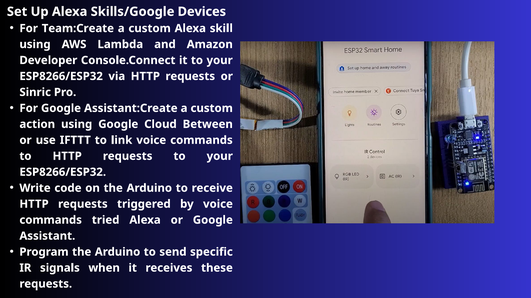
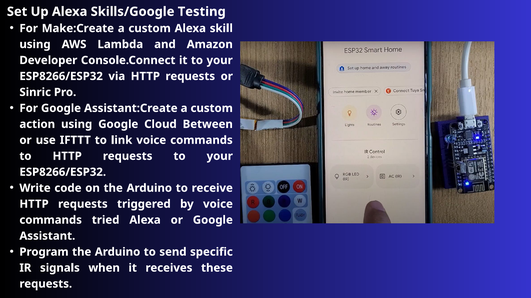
Devices: Devices -> Testing (202, 12)
Team:Create: Team:Create -> Make:Create (78, 28)
